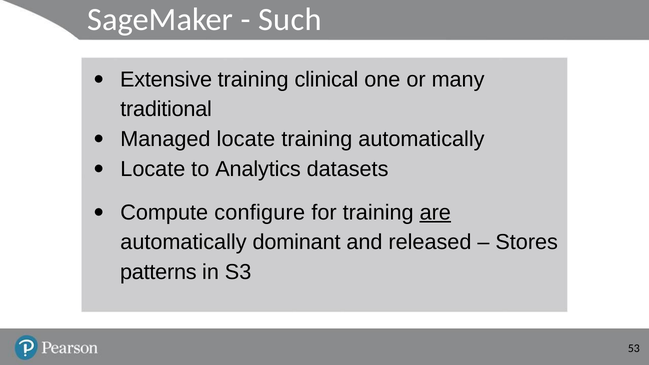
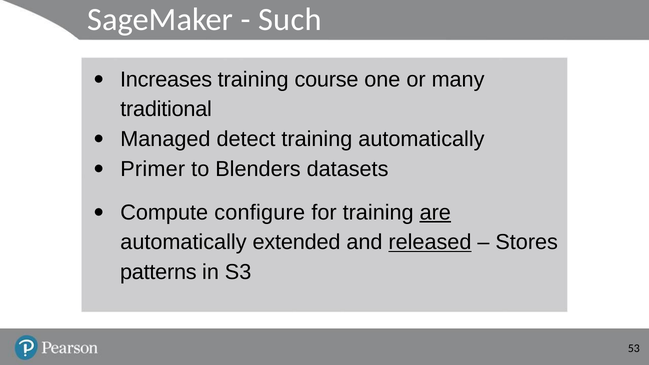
Extensive: Extensive -> Increases (166, 79)
clinical: clinical -> course (327, 79)
Managed locate: locate -> detect (246, 139)
Locate: Locate -> Primer (153, 169)
Analytics: Analytics -> Blenders (258, 169)
dominant: dominant -> extended (297, 242)
released underline: none -> present (430, 242)
